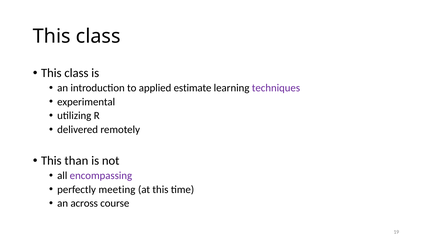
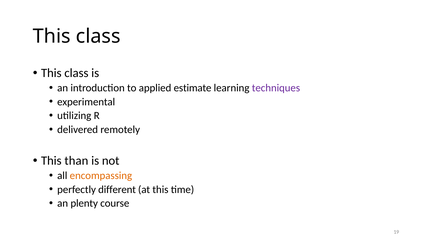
encompassing colour: purple -> orange (101, 176)
meeting: meeting -> different (117, 189)
across: across -> plenty (84, 203)
